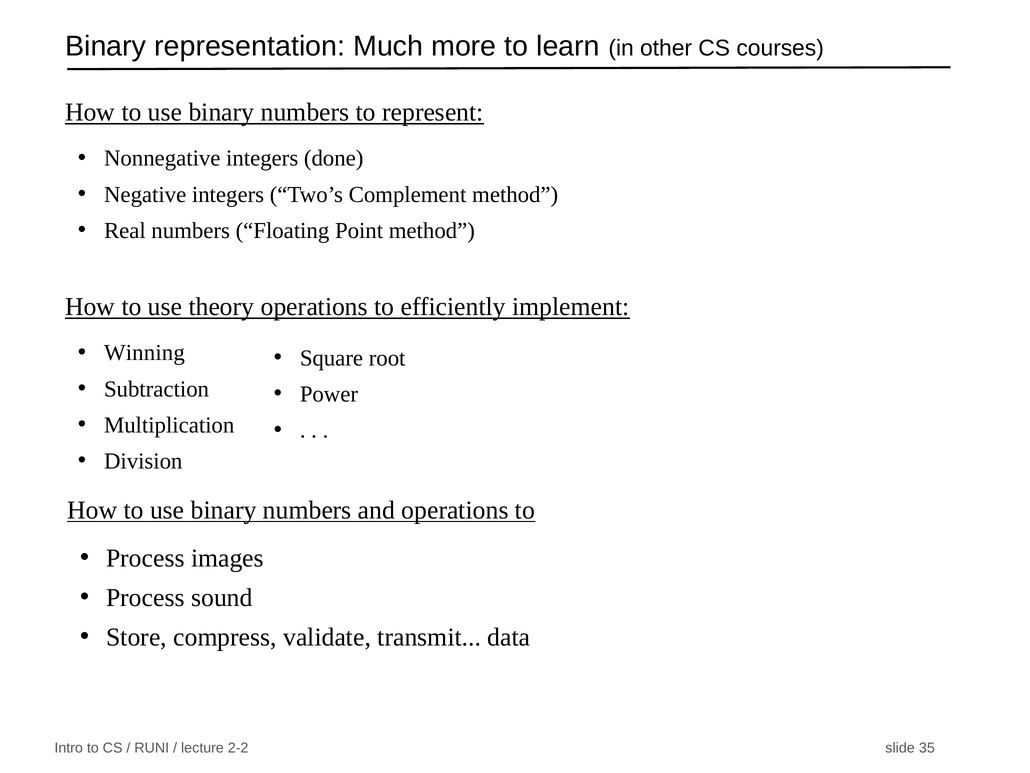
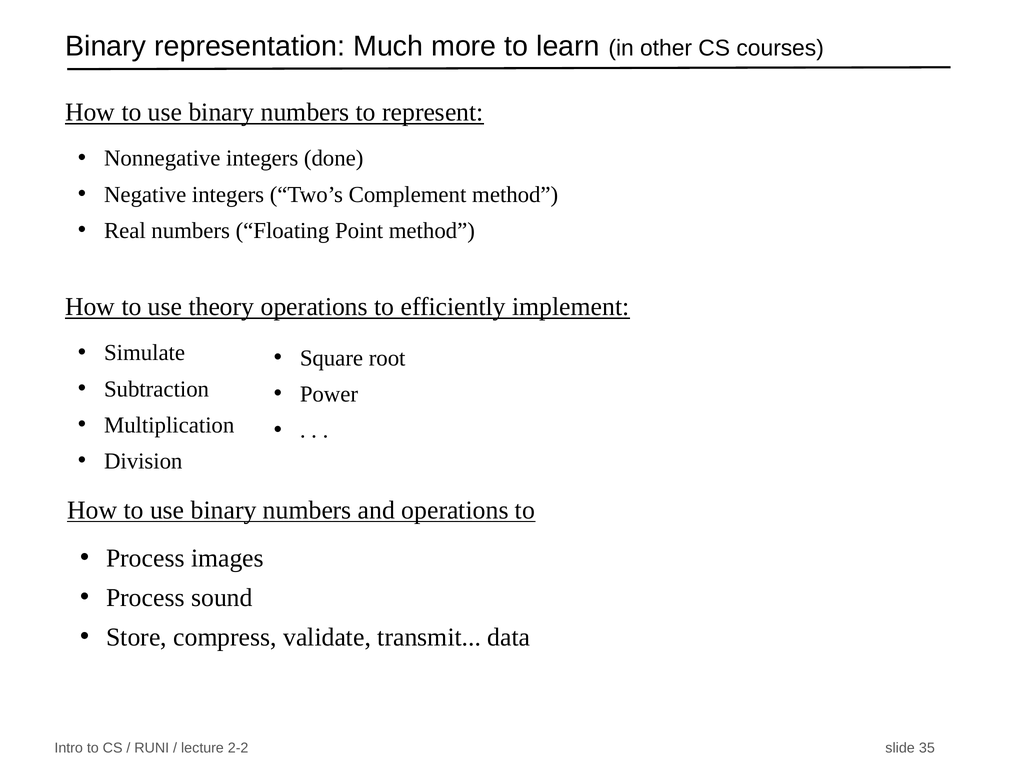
Winning: Winning -> Simulate (145, 353)
